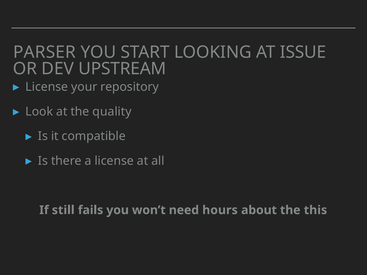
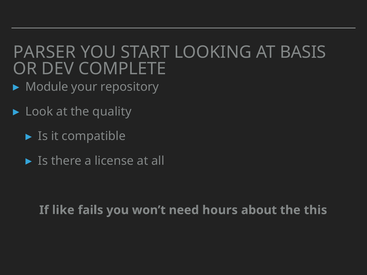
ISSUE: ISSUE -> BASIS (303, 52)
UPSTREAM: UPSTREAM -> COMPLETE (122, 69)
License: License -> Module (47, 87)
still: still -> like (63, 210)
